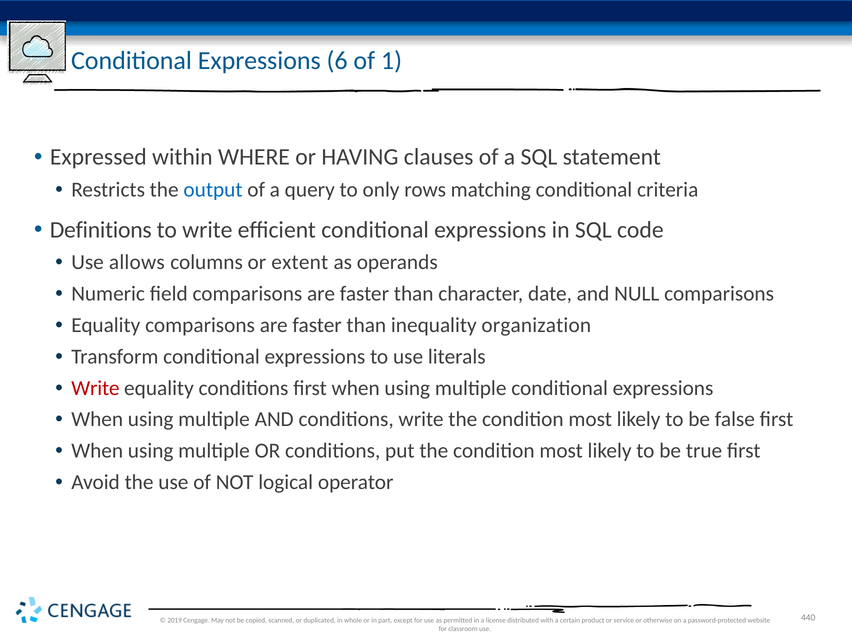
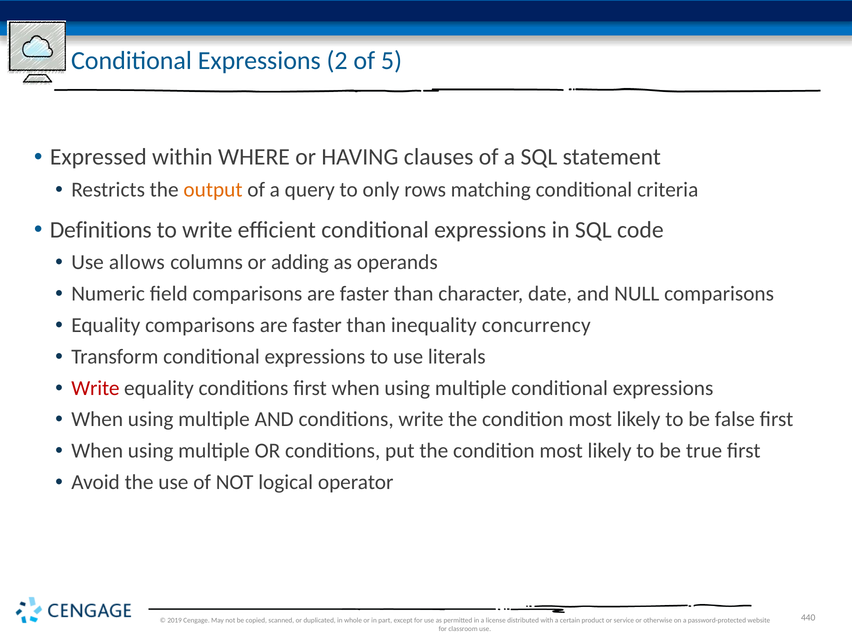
6: 6 -> 2 (337, 61)
1: 1 -> 5 (391, 61)
output colour: blue -> orange (213, 190)
extent: extent -> adding (300, 262)
organization: organization -> concurrency (536, 325)
